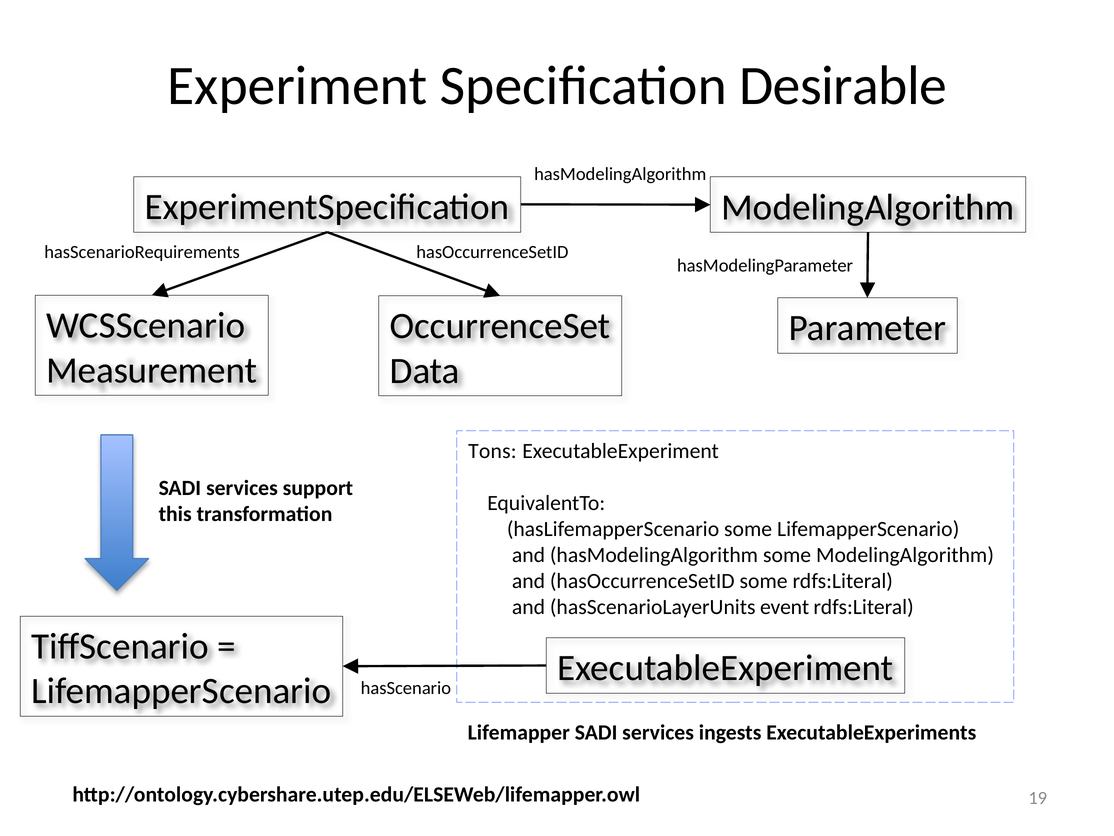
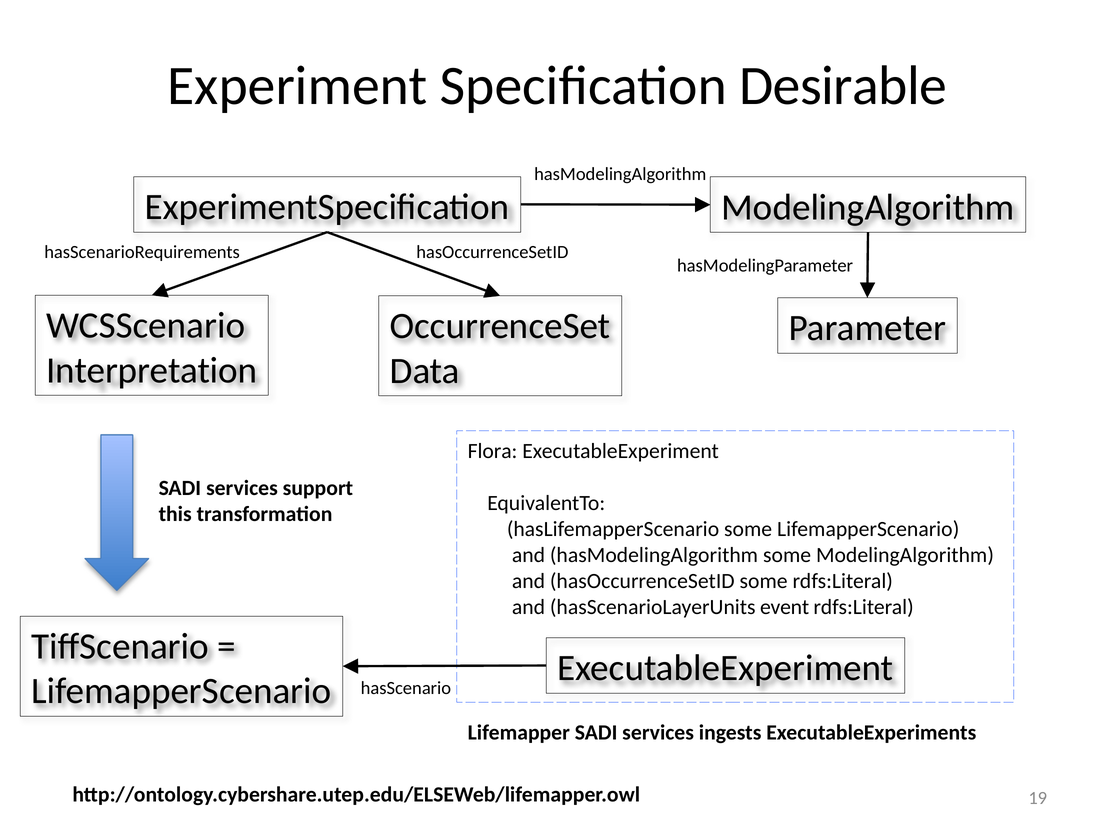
Measurement: Measurement -> Interpretation (152, 370)
Tons: Tons -> Flora (493, 451)
